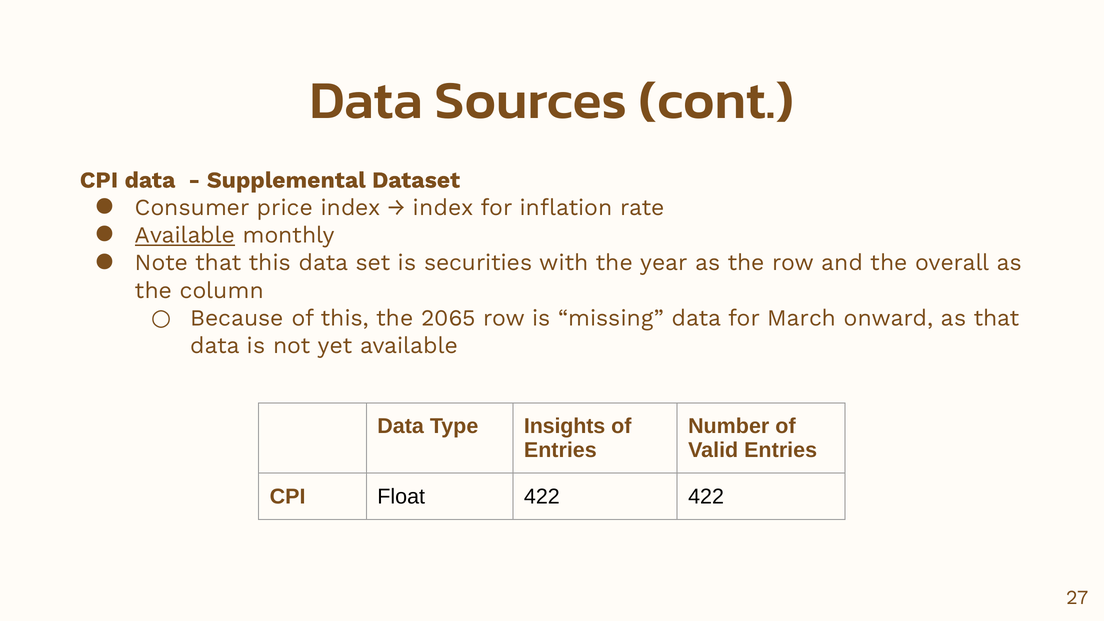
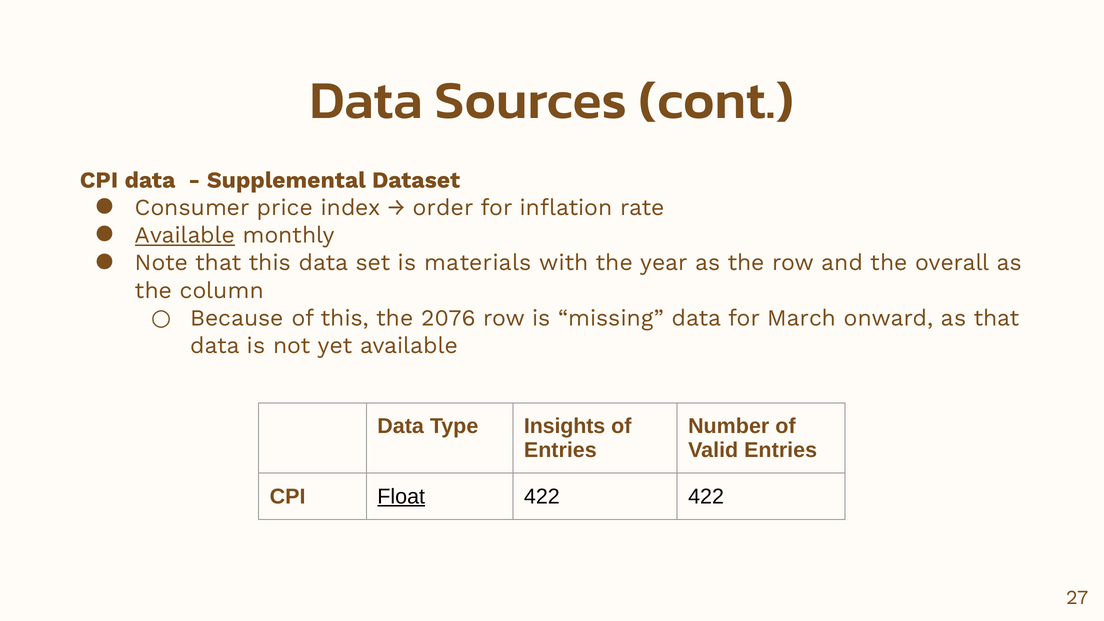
index: index -> order (443, 208)
securities: securities -> materials (478, 263)
2065: 2065 -> 2076 (448, 318)
Float underline: none -> present (401, 497)
